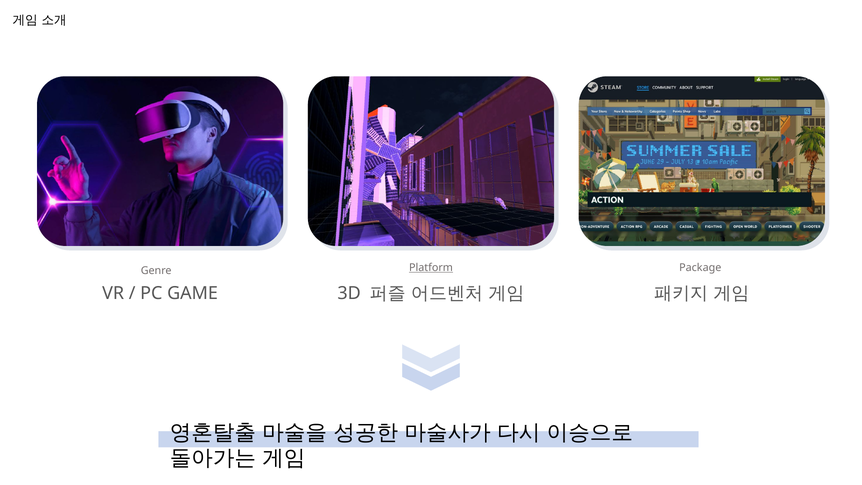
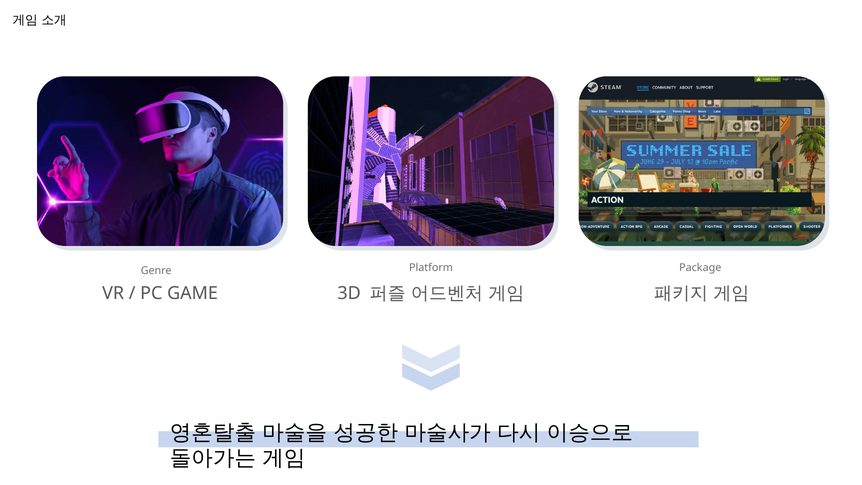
Platform underline: present -> none (431, 268)
